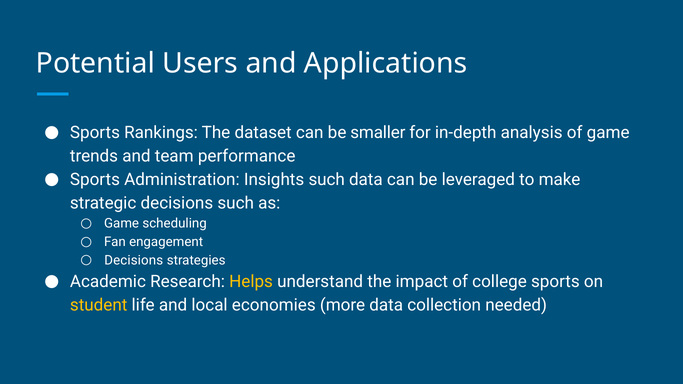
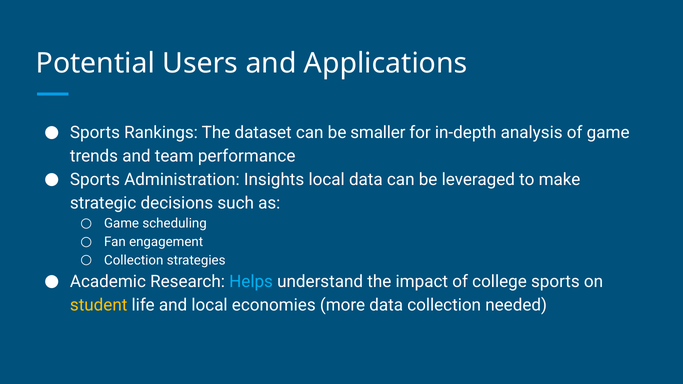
Insights such: such -> local (327, 180)
Decisions: Decisions -> Collection (134, 260)
Helps colour: yellow -> light blue (251, 282)
